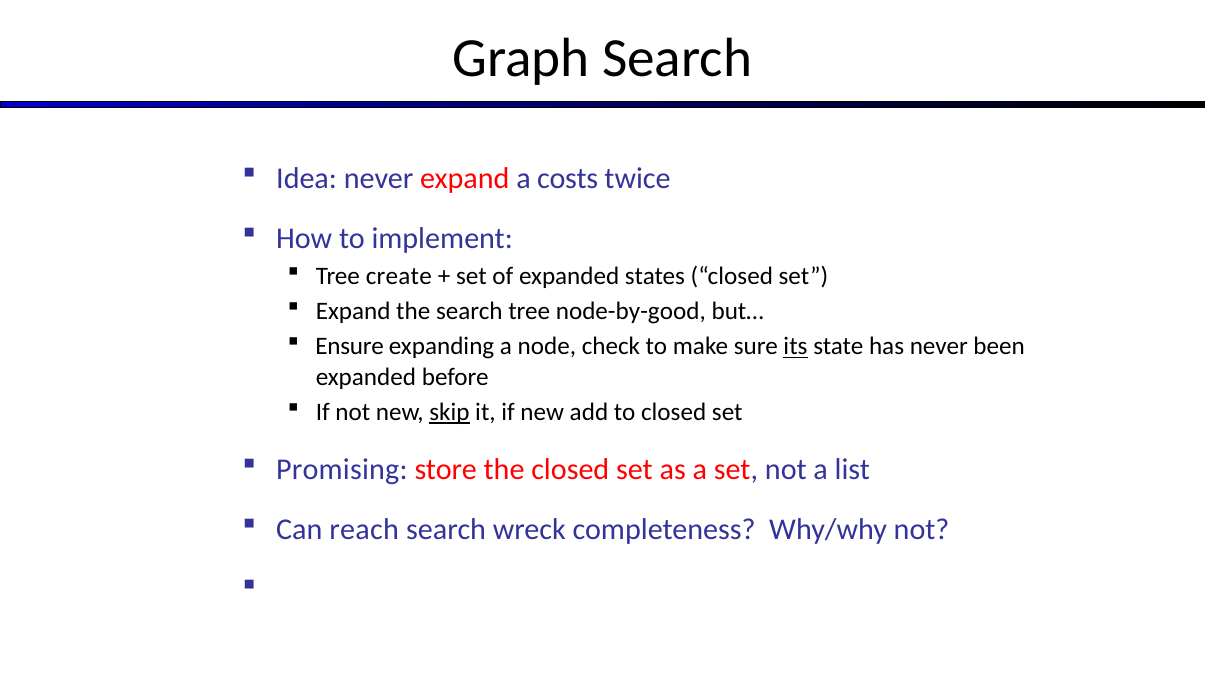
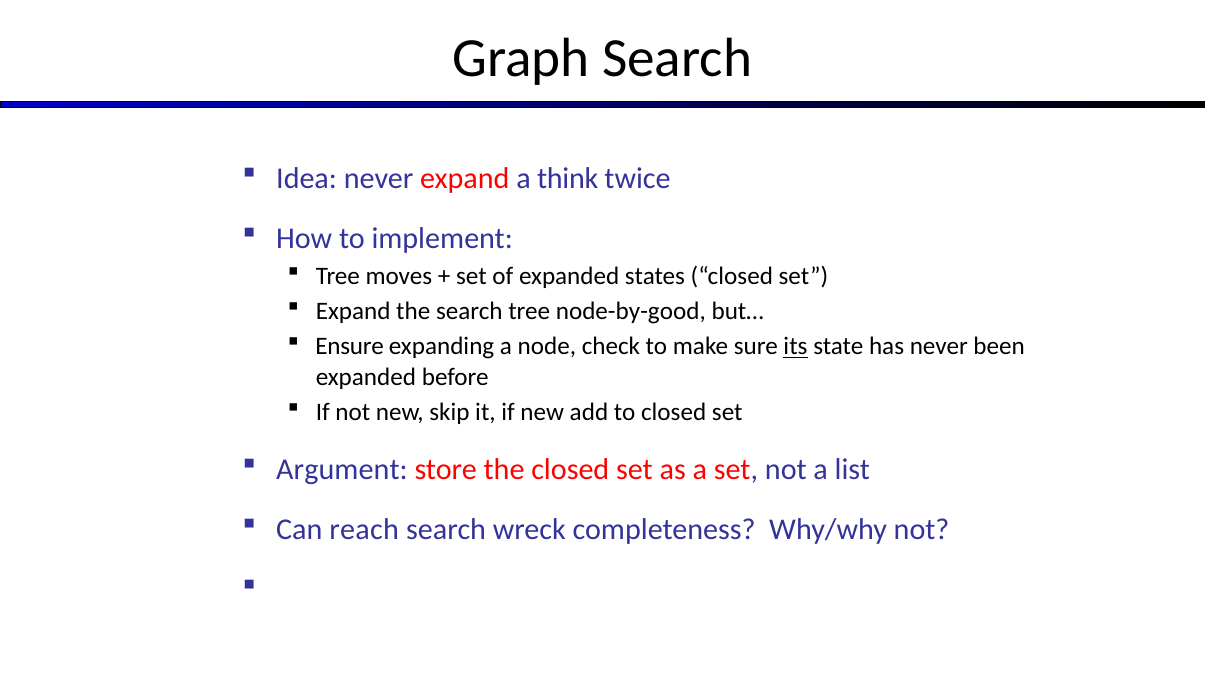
costs: costs -> think (568, 178)
create: create -> moves (399, 276)
skip underline: present -> none (449, 412)
Promising: Promising -> Argument (342, 469)
